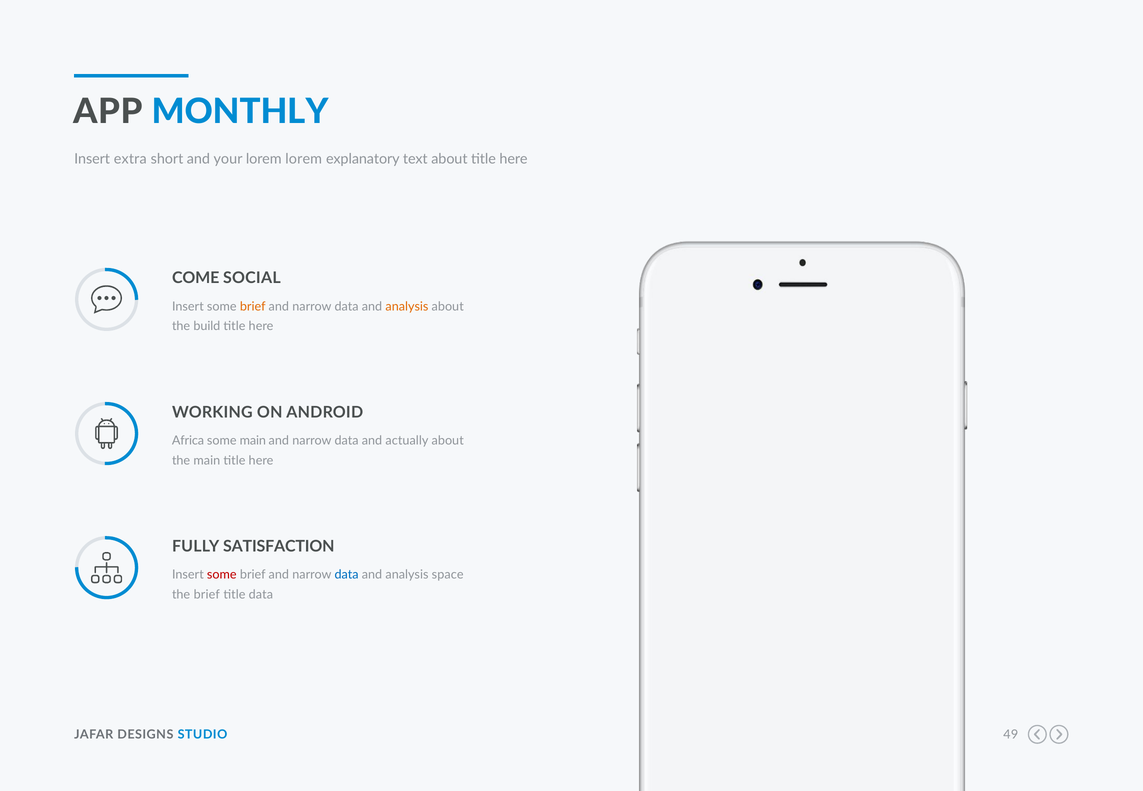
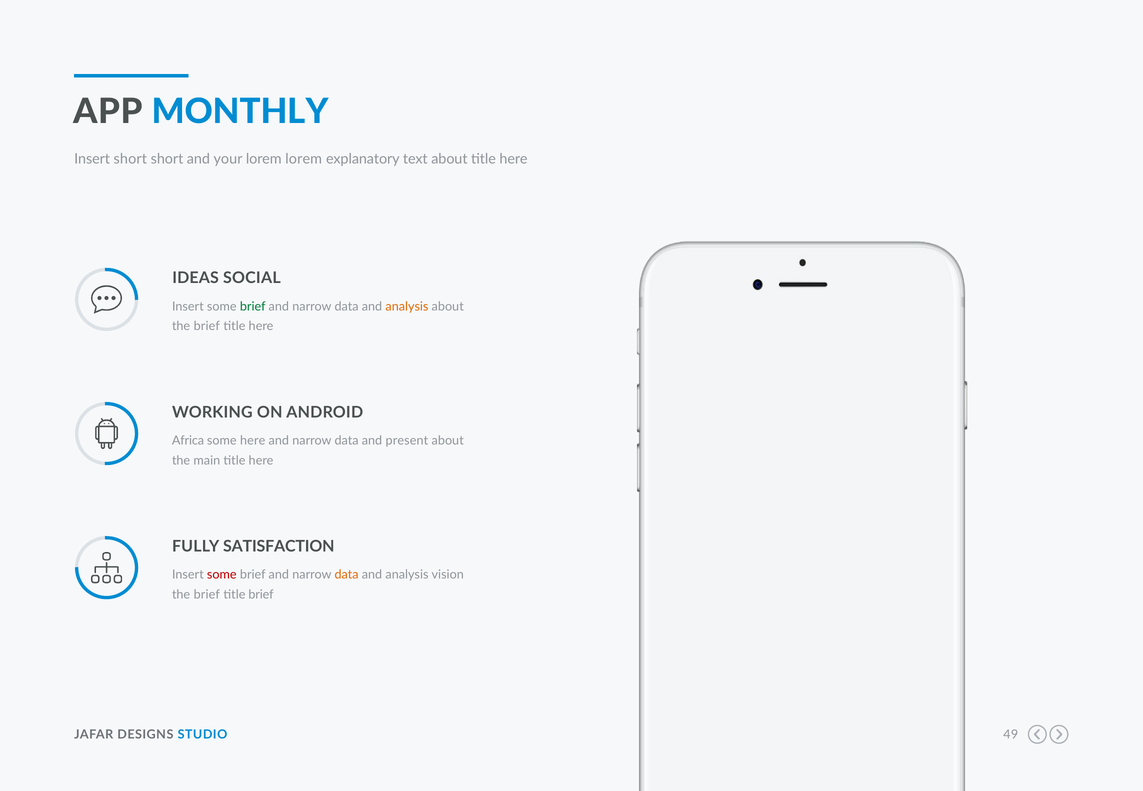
Insert extra: extra -> short (130, 159)
COME: COME -> IDEAS (196, 278)
brief colour: orange -> green (253, 307)
build: build -> brief (207, 326)
some main: main -> here (253, 441)
actually: actually -> present (407, 441)
data colour: blue -> orange (347, 575)
space: space -> vision (448, 575)
title data: data -> brief (261, 595)
